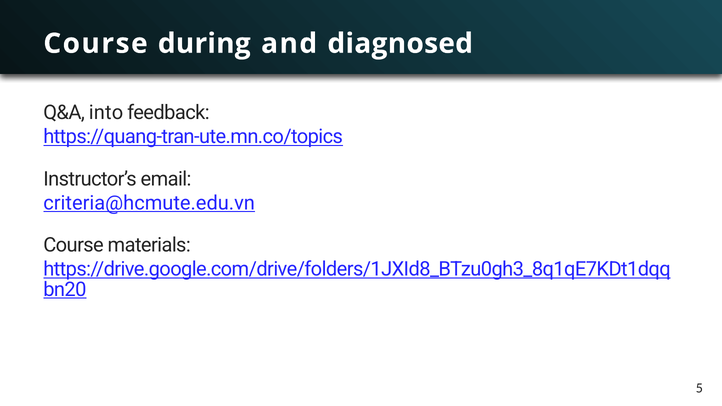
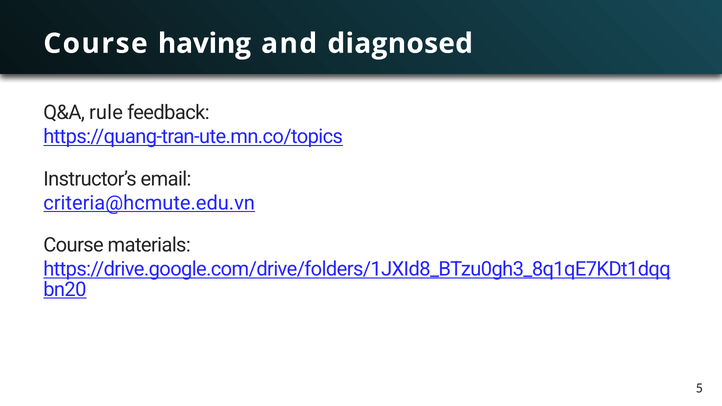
during: during -> having (204, 44)
into: into -> rule (106, 113)
